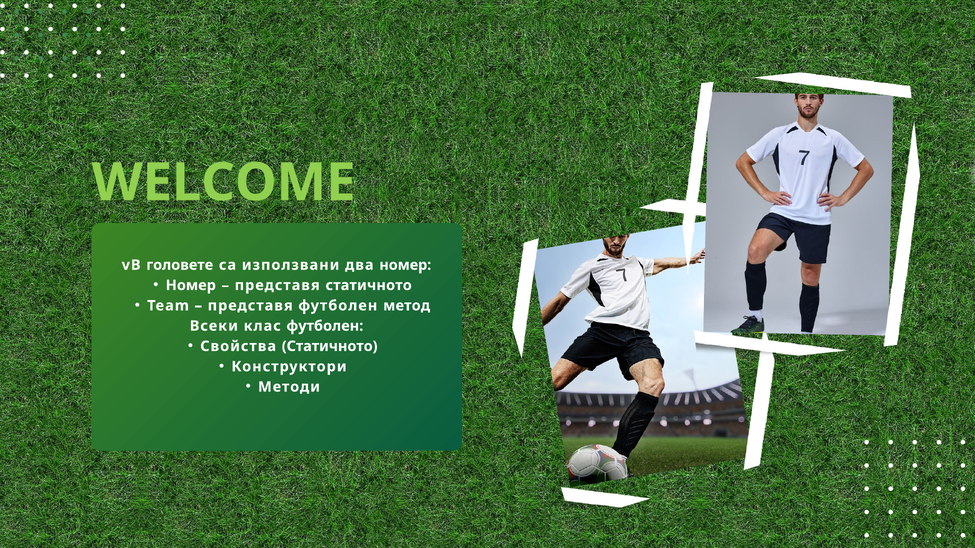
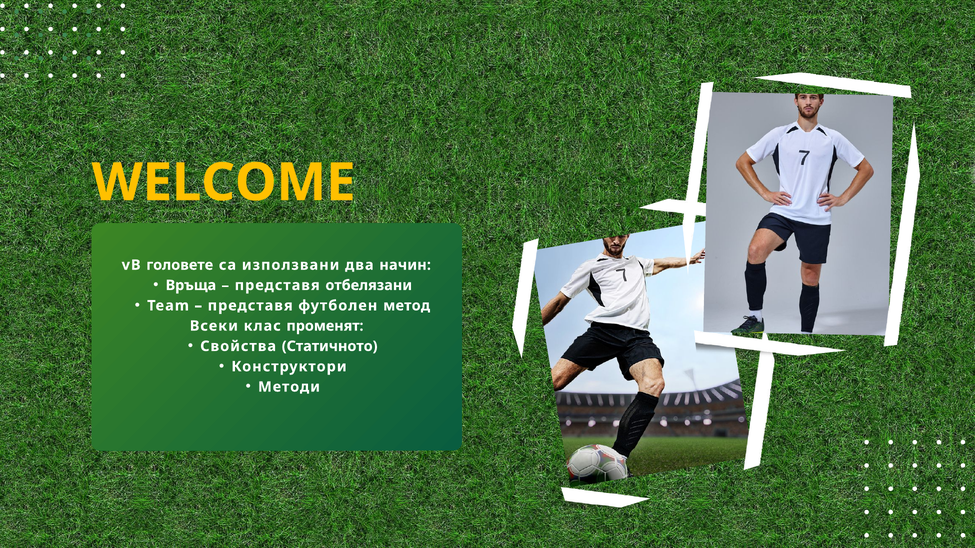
WELCOME colour: light green -> yellow (224, 183)
два номер: номер -> начин (405, 265)
Номер: Номер -> Връща (191, 286)
представя статичното: статичното -> отбелязани (369, 286)
клас футболен: футболен -> променят (325, 326)
